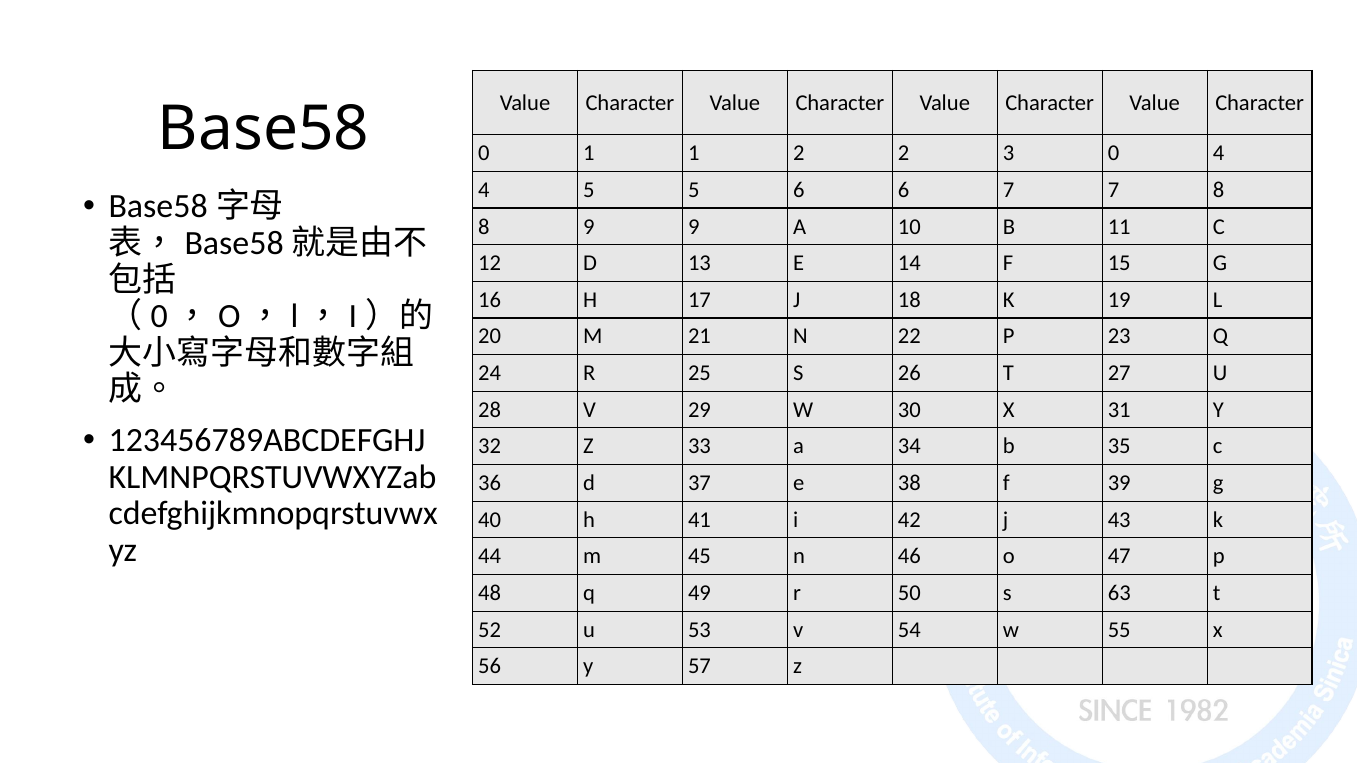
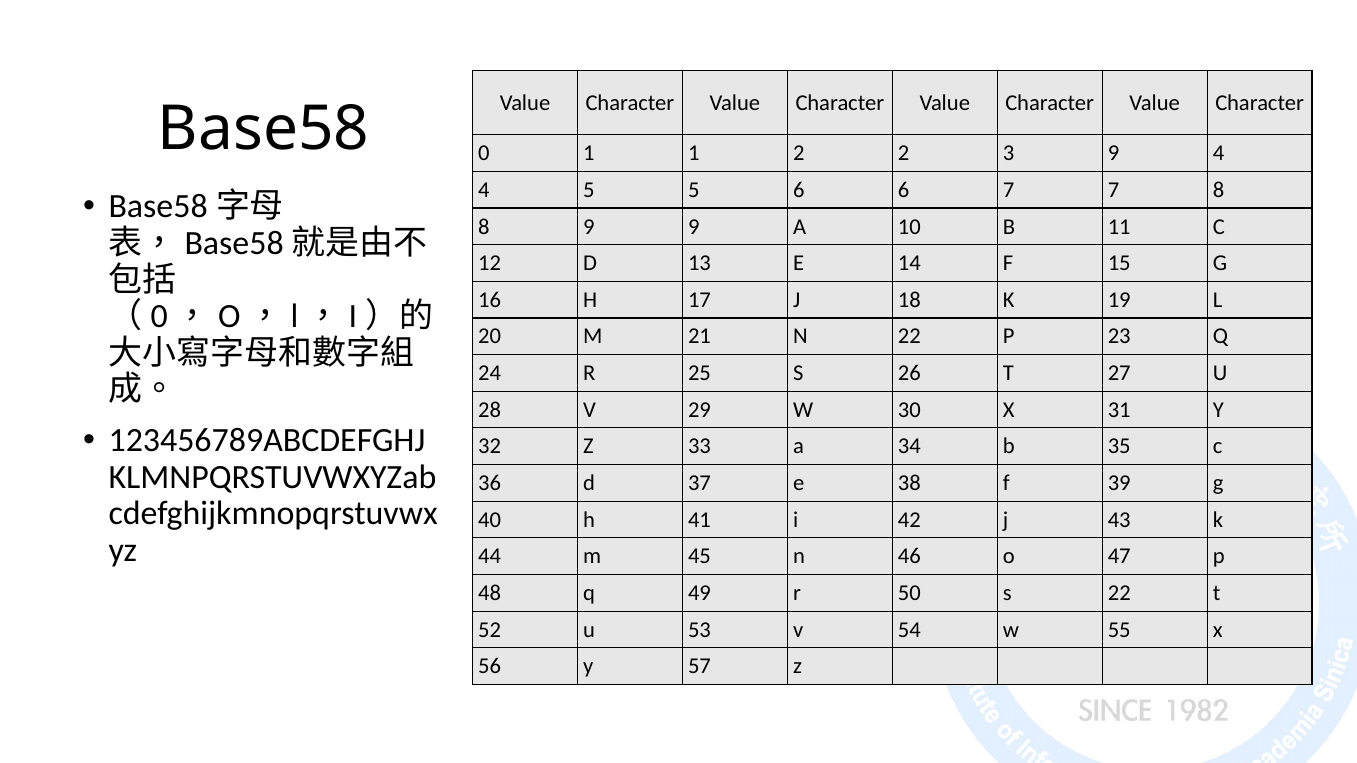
3 0: 0 -> 9 (1114, 153)
s 63: 63 -> 22 (1119, 593)
